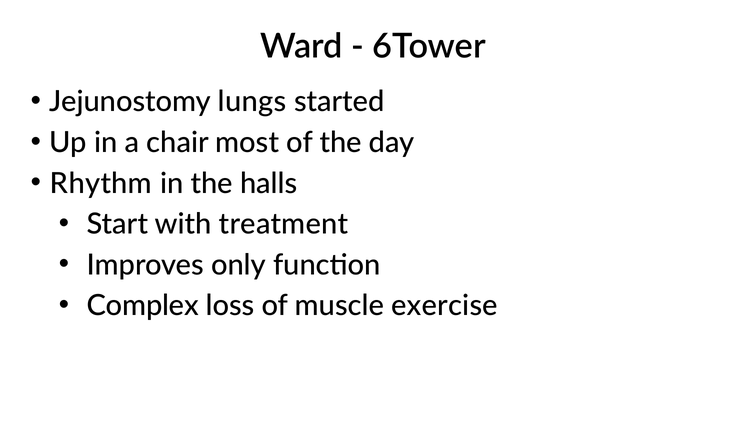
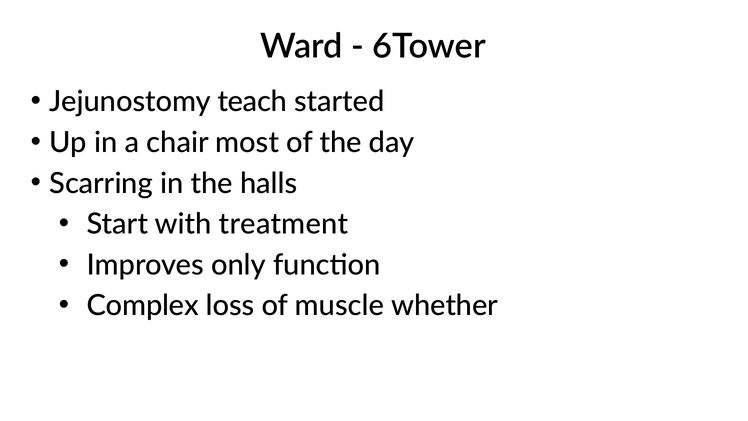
lungs: lungs -> teach (252, 102)
Rhythm: Rhythm -> Scarring (101, 183)
exercise: exercise -> whether (445, 306)
